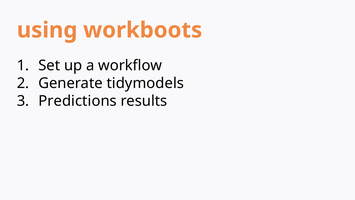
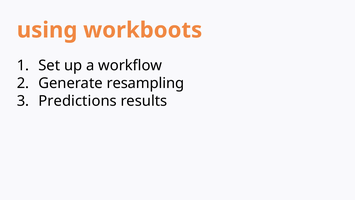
tidymodels: tidymodels -> resampling (145, 83)
